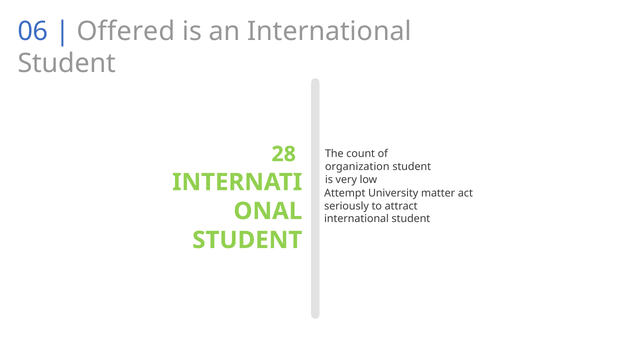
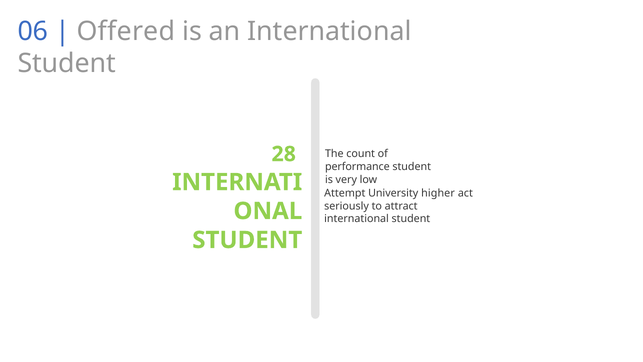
organization: organization -> performance (357, 167)
matter: matter -> higher (438, 193)
